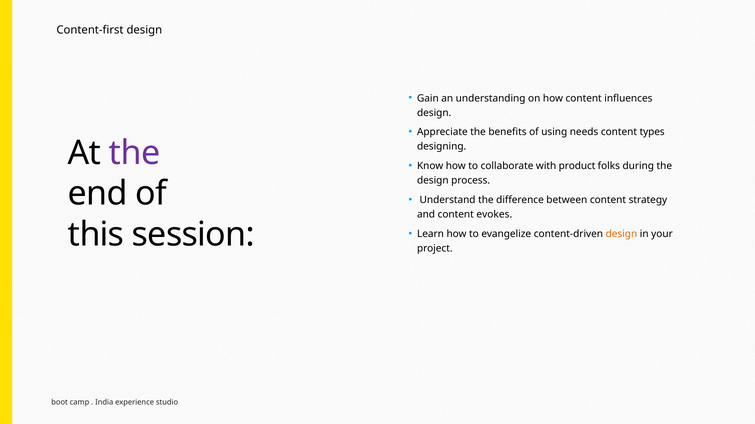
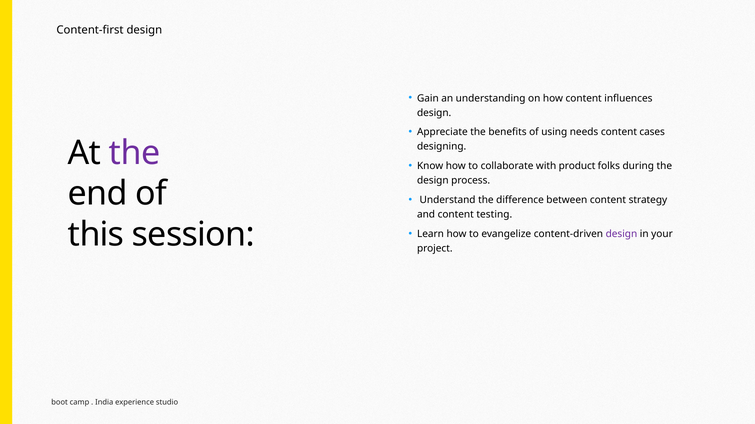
types: types -> cases (652, 132)
evokes: evokes -> testing (494, 215)
design colour: orange -> purple (621, 234)
